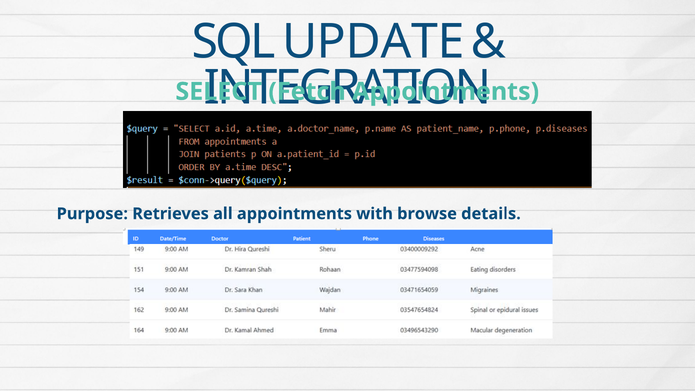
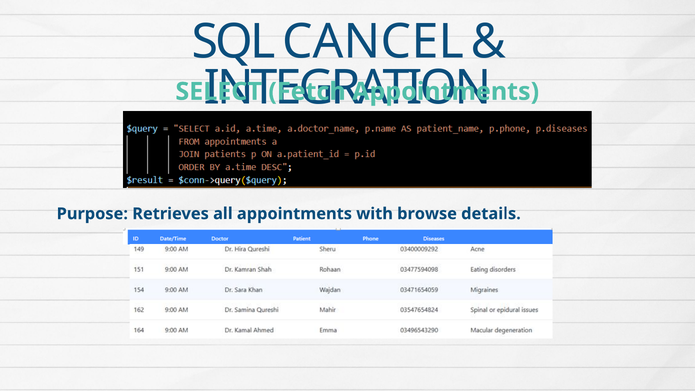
UPDATE: UPDATE -> CANCEL (373, 42)
